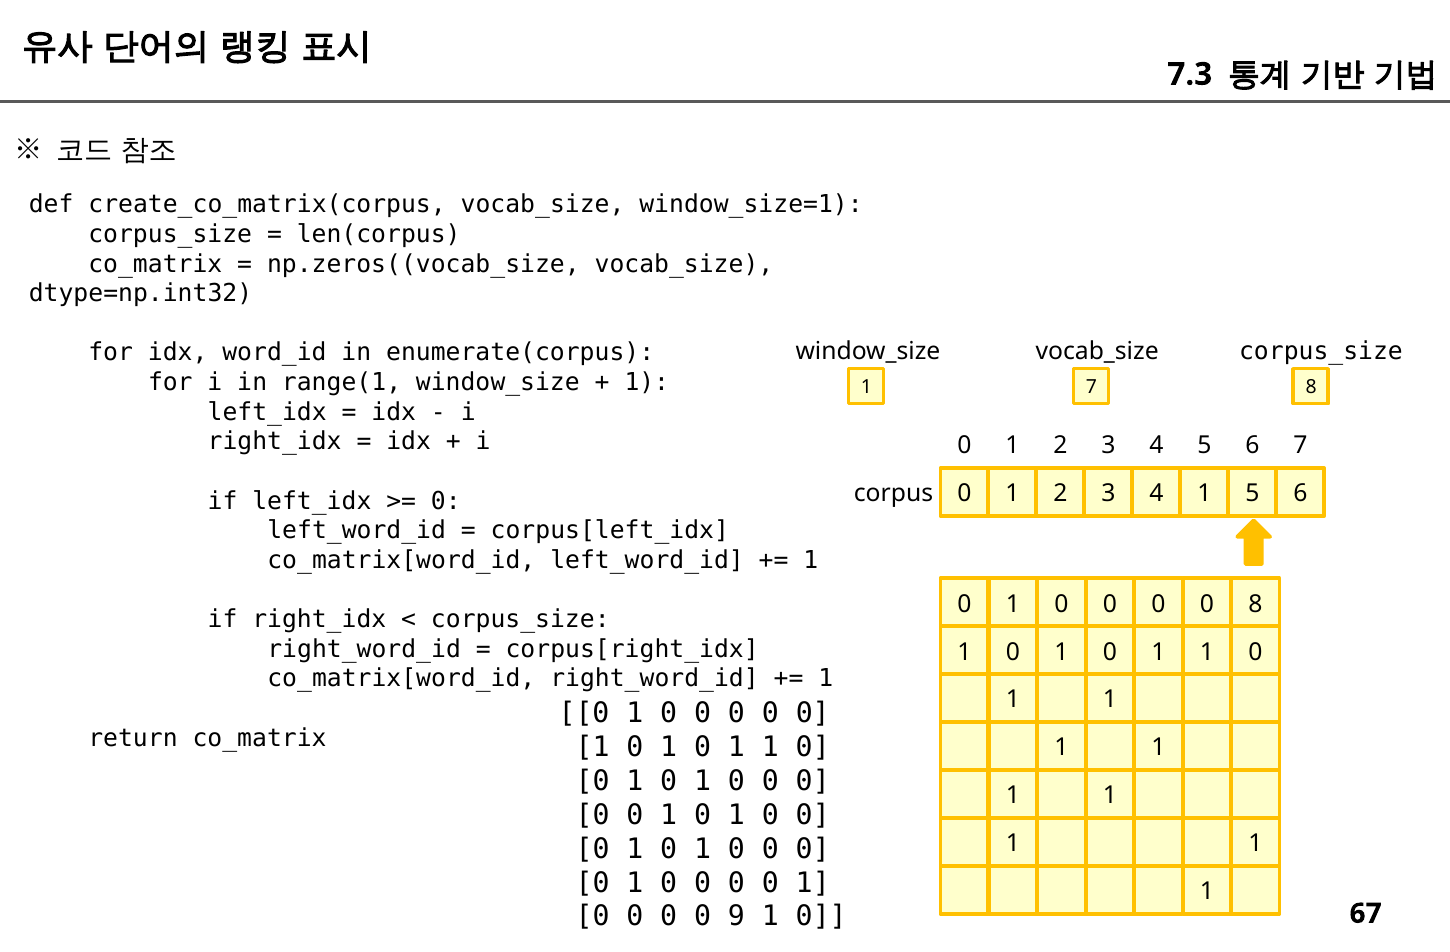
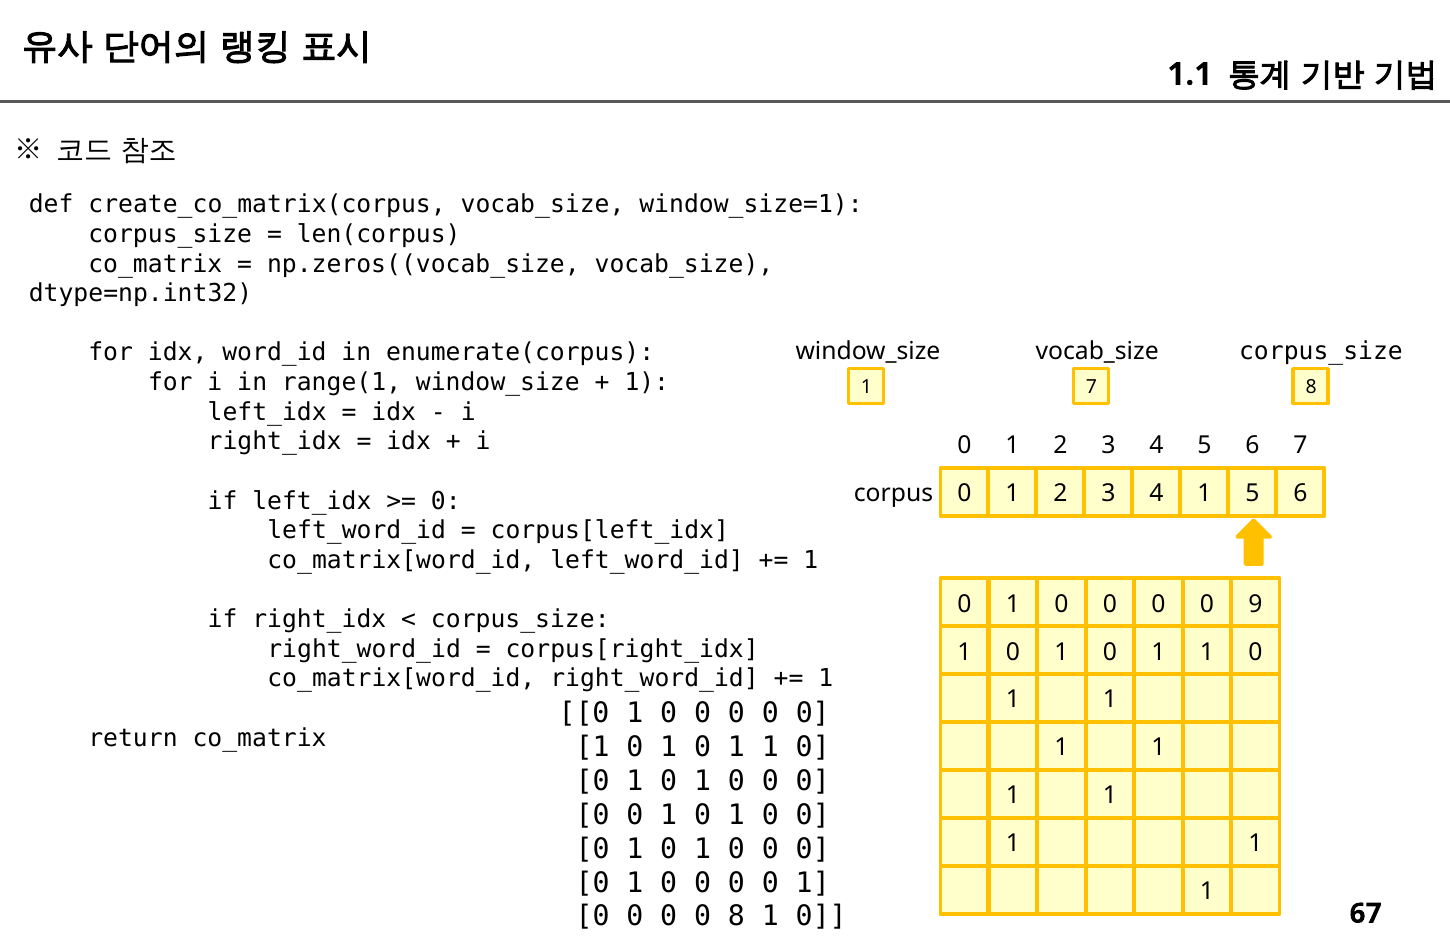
7.3: 7.3 -> 1.1 (1190, 74)
0 8: 8 -> 9 (1255, 604)
0 9: 9 -> 8 (736, 917)
